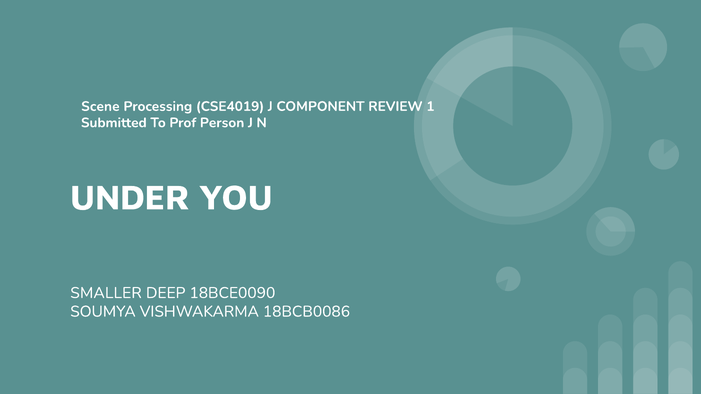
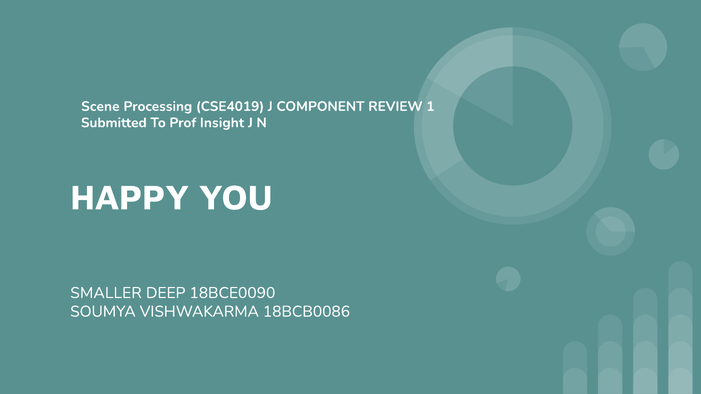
Person: Person -> Insight (222, 123)
UNDER: UNDER -> HAPPY (130, 198)
